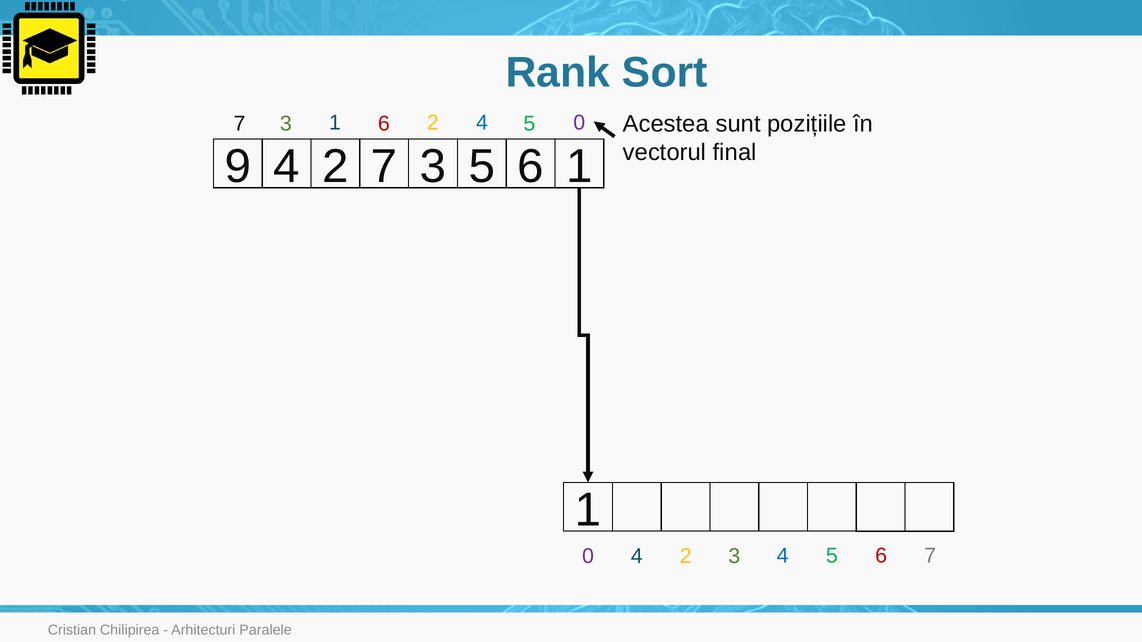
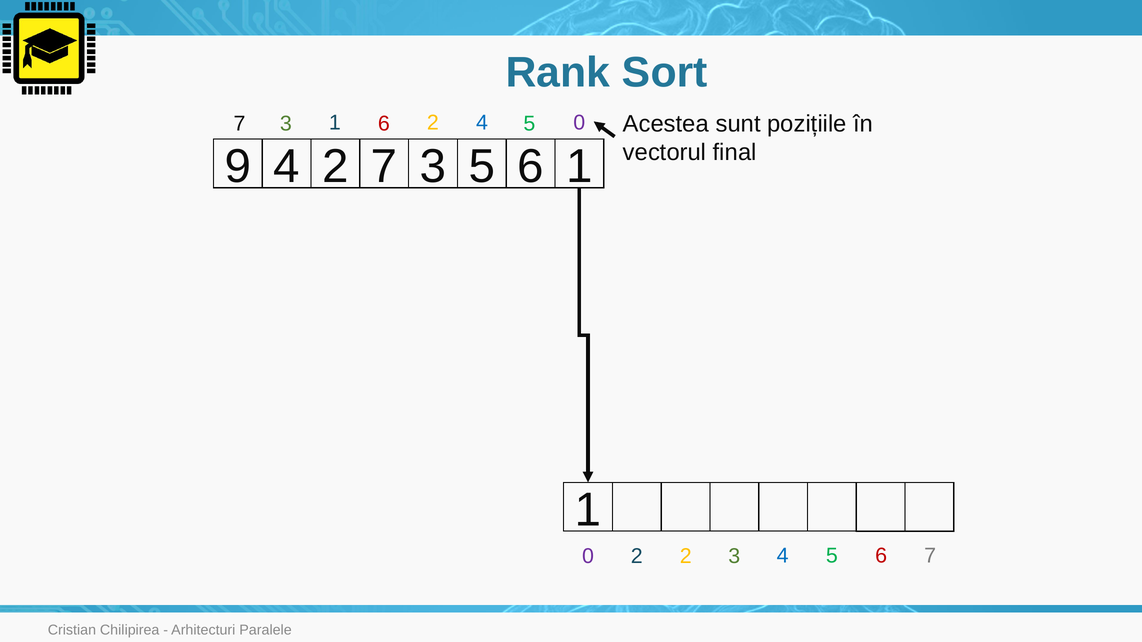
0 4: 4 -> 2 (637, 557)
